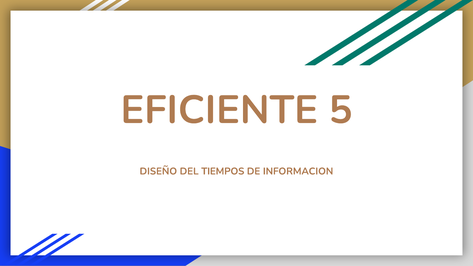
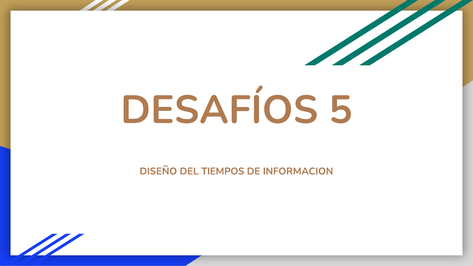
EFICIENTE: EFICIENTE -> DESAFÍOS (219, 110)
